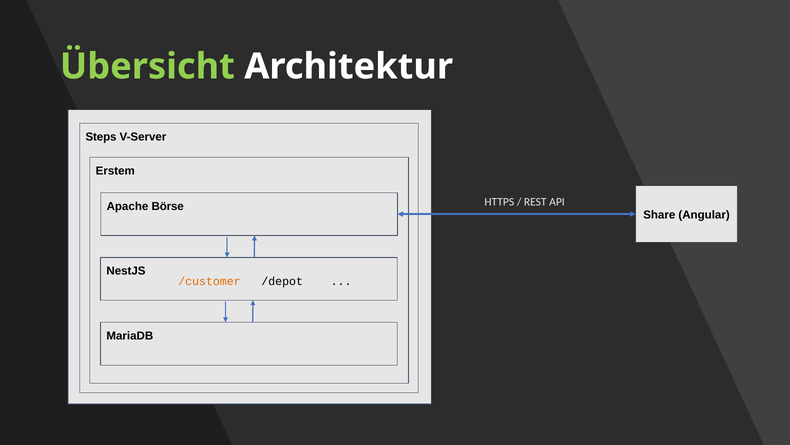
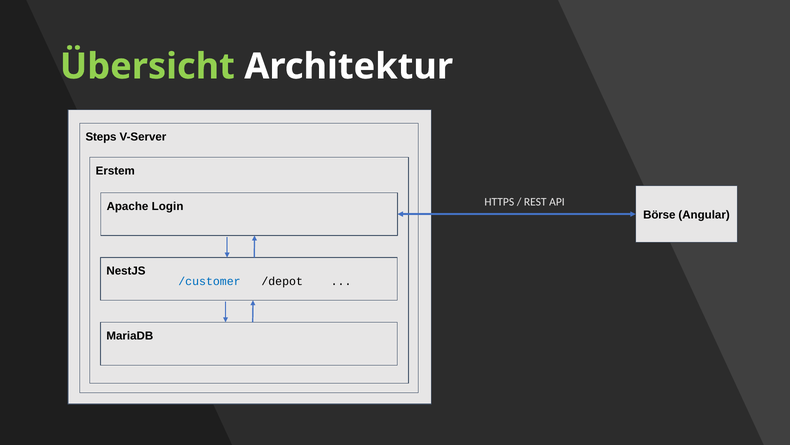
Börse: Börse -> Login (168, 206)
Share: Share -> Börse (659, 215)
/customer colour: orange -> blue (209, 281)
